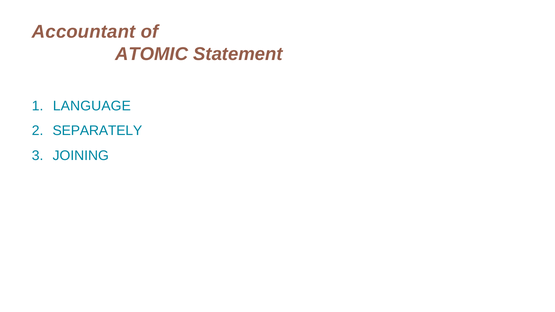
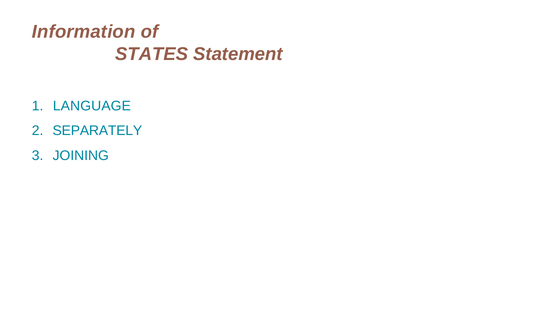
Accountant: Accountant -> Information (84, 32)
ATOMIC: ATOMIC -> STATES (152, 54)
